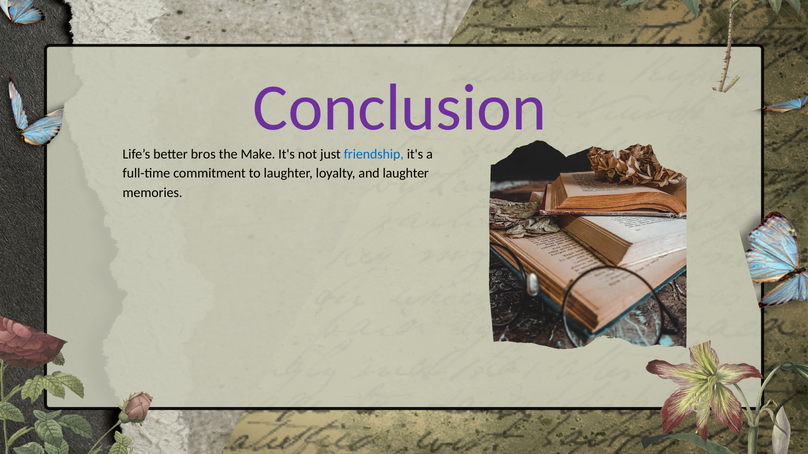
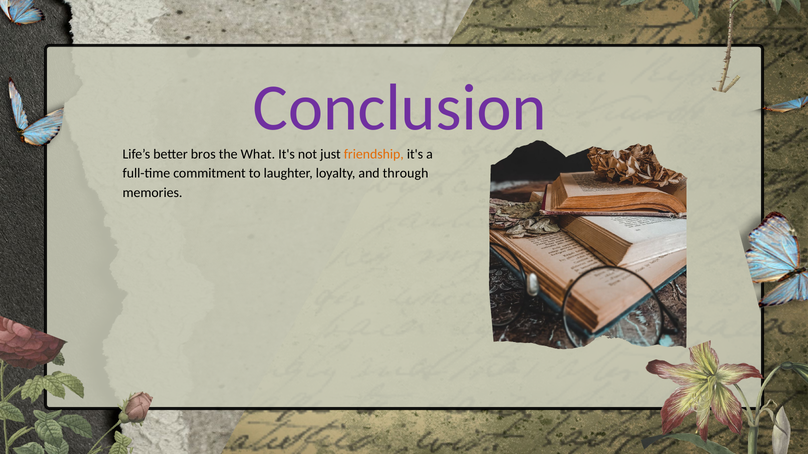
Make: Make -> What (258, 154)
friendship colour: blue -> orange (374, 154)
and laughter: laughter -> through (406, 174)
